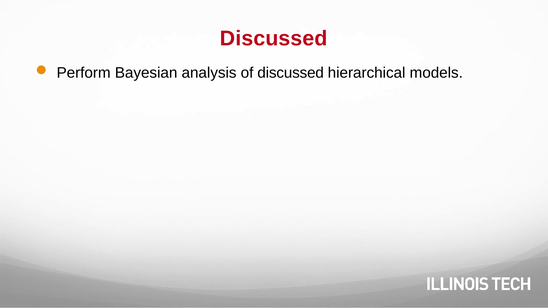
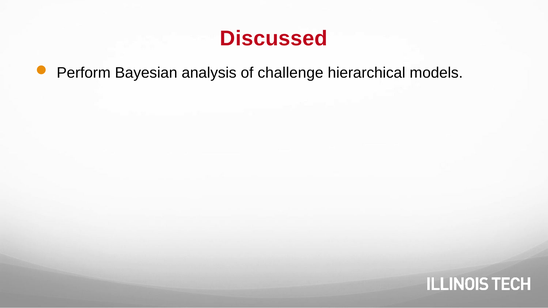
of discussed: discussed -> challenge (291, 73)
